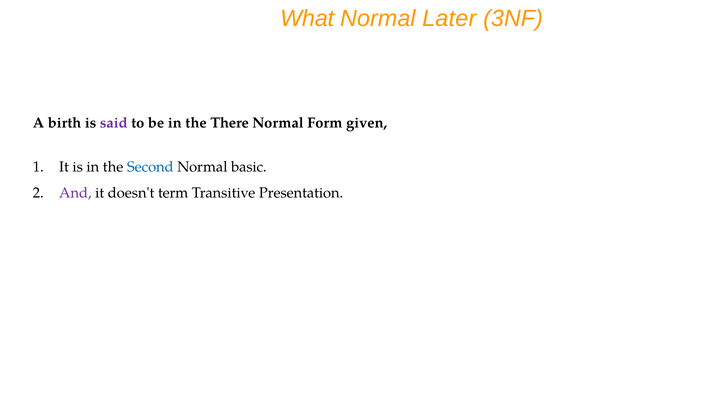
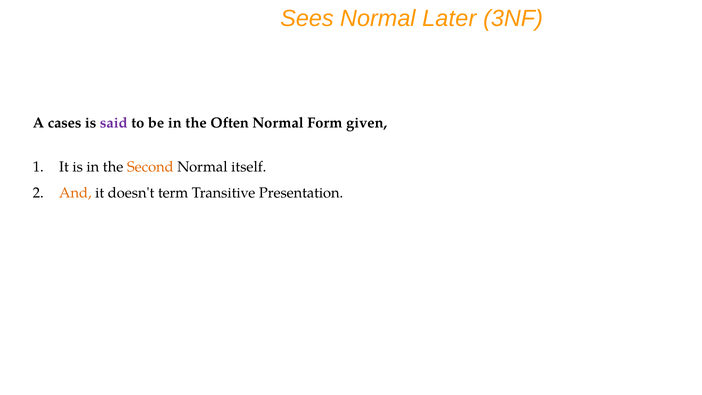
What: What -> Sees (307, 18)
birth: birth -> cases (65, 123)
There: There -> Often (230, 123)
Second colour: blue -> orange (150, 167)
basic: basic -> itself (249, 167)
And colour: purple -> orange (75, 193)
